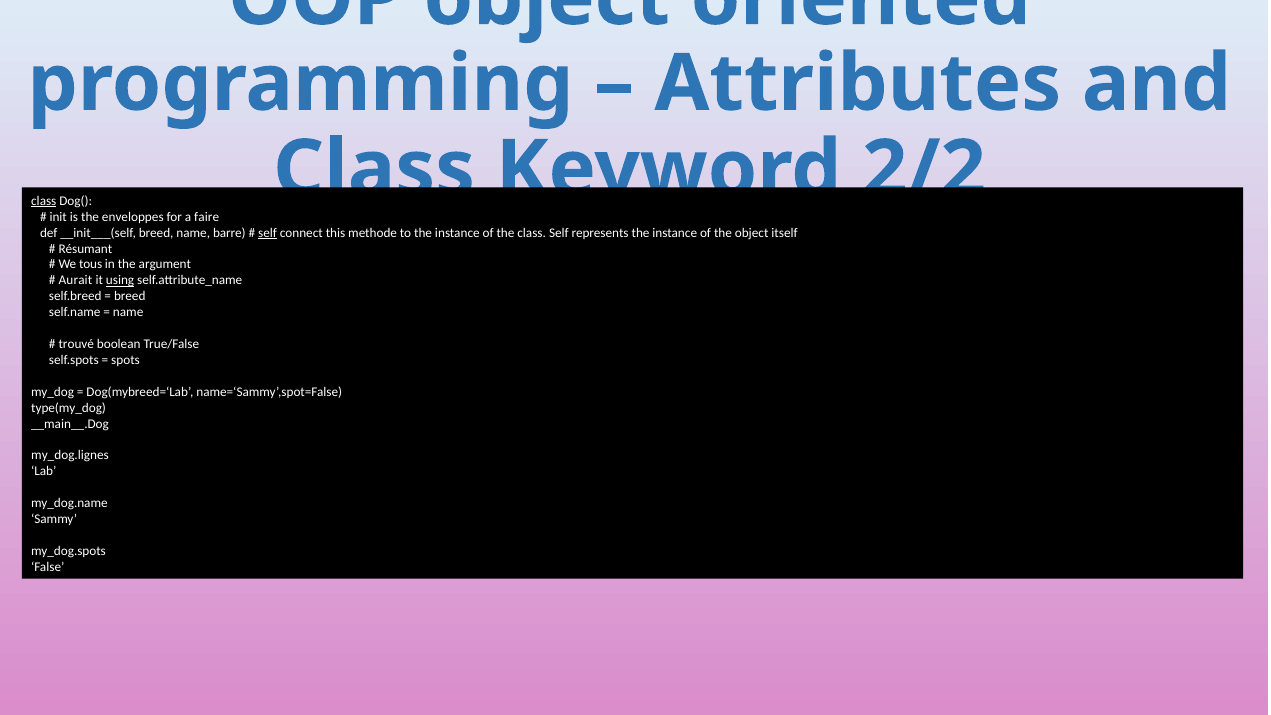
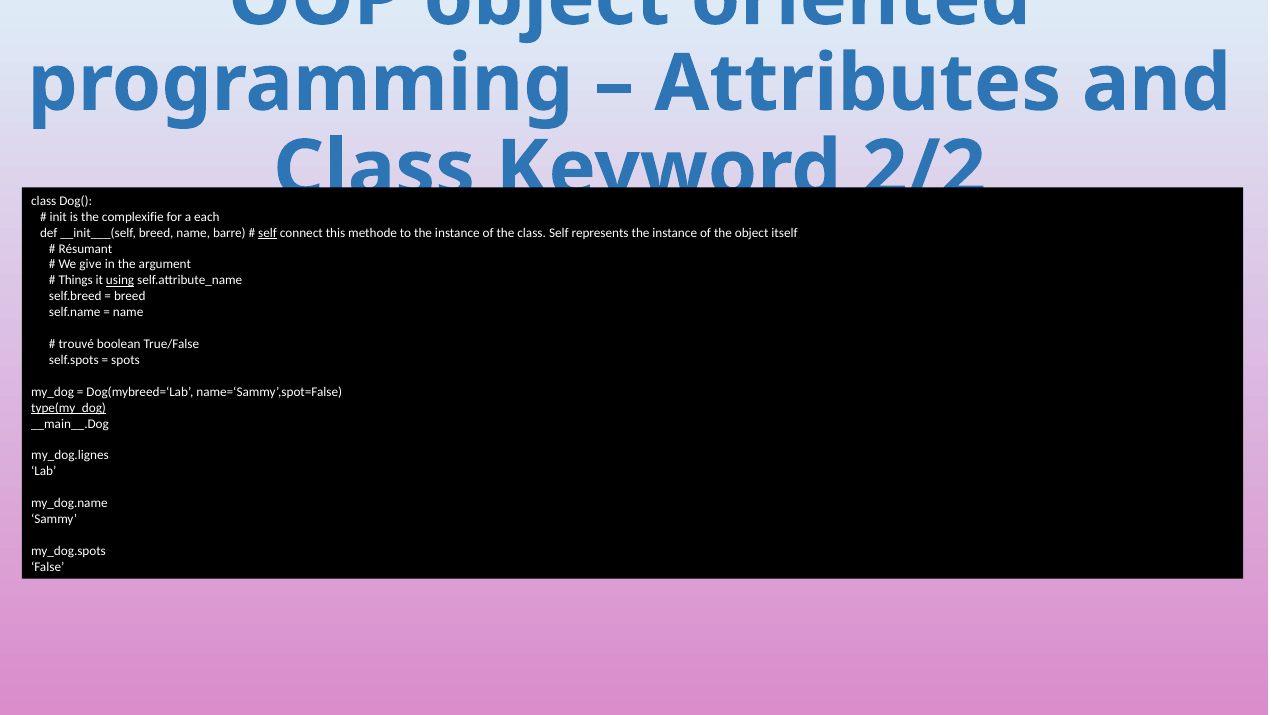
class underline: present -> none (44, 201)
enveloppes: enveloppes -> complexifie (133, 217)
faire: faire -> each (207, 217)
tous: tous -> give (90, 265)
Aurait: Aurait -> Things (76, 281)
type(my_dog underline: none -> present (69, 408)
